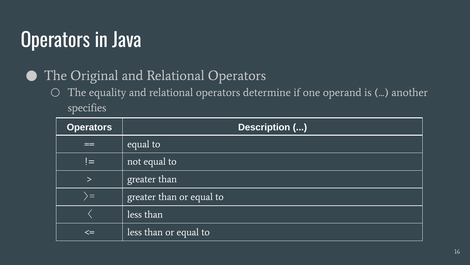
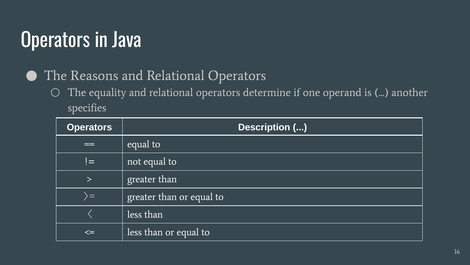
Original: Original -> Reasons (94, 76)
